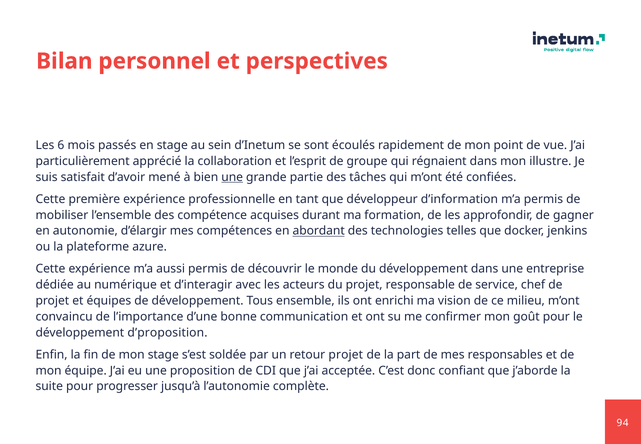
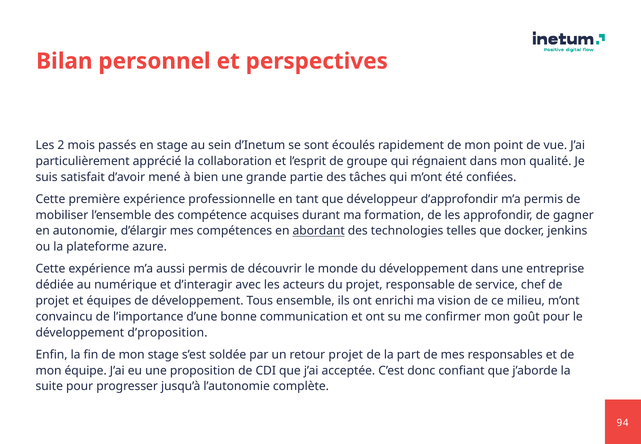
6: 6 -> 2 (61, 145)
illustre: illustre -> qualité (550, 161)
une underline: present -> none (232, 177)
d’information: d’information -> d’approfondir (459, 199)
